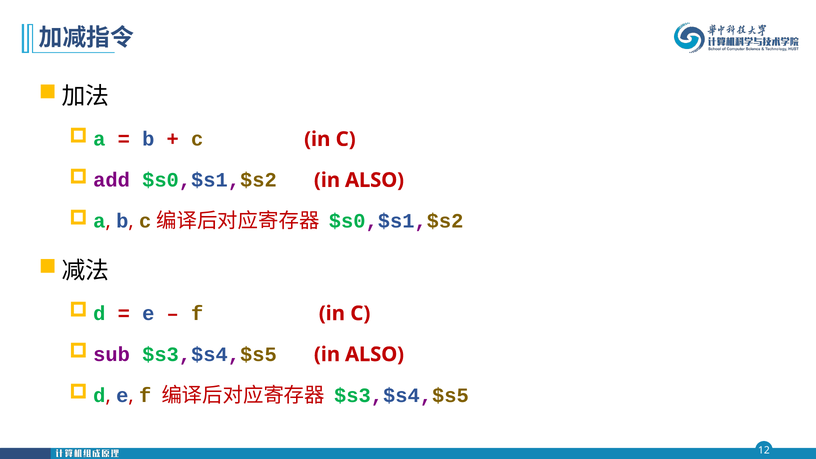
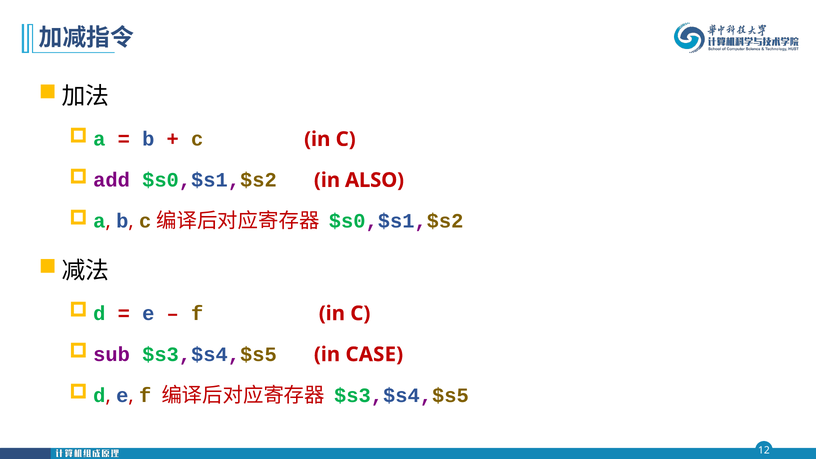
$s3,$s4,$s5 in ALSO: ALSO -> CASE (374, 354)
